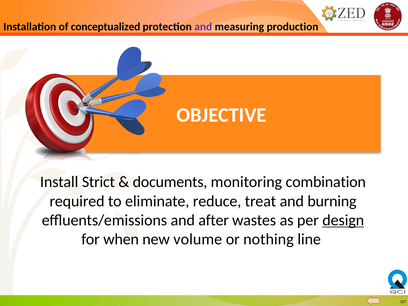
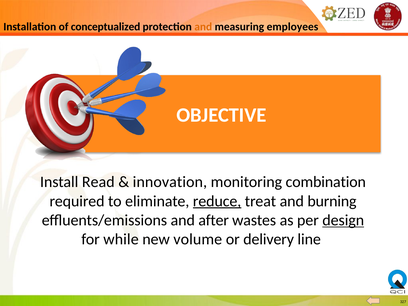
and colour: purple -> orange (203, 27)
production: production -> employees (292, 27)
Strict: Strict -> Read (98, 182)
documents: documents -> innovation (170, 182)
reduce underline: none -> present (217, 201)
when: when -> while (121, 239)
nothing: nothing -> delivery (269, 239)
